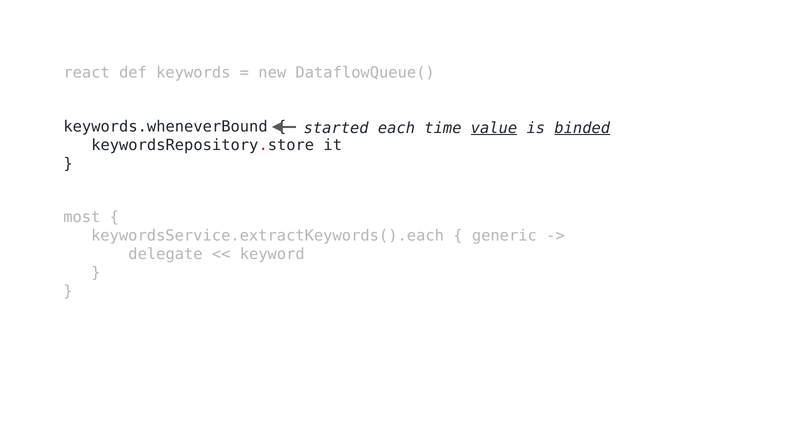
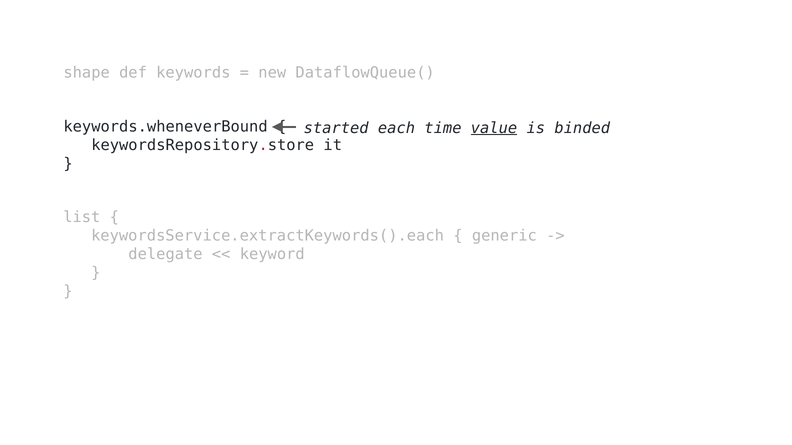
react: react -> shape (87, 73)
binded underline: present -> none (582, 128)
most: most -> list (82, 217)
